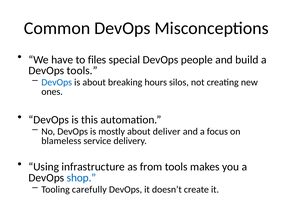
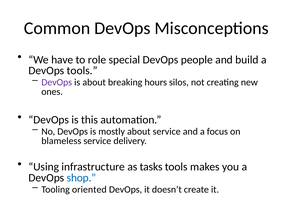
files: files -> role (97, 60)
DevOps colour: blue -> purple (57, 83)
about deliver: deliver -> service (167, 132)
from: from -> tasks (151, 167)
carefully: carefully -> oriented (89, 190)
